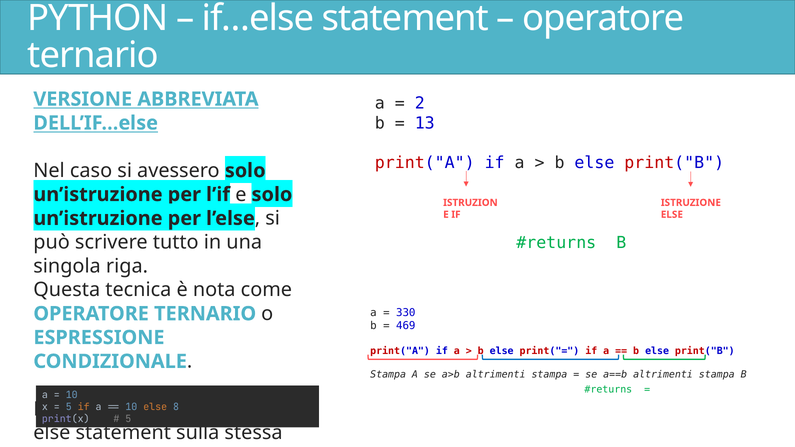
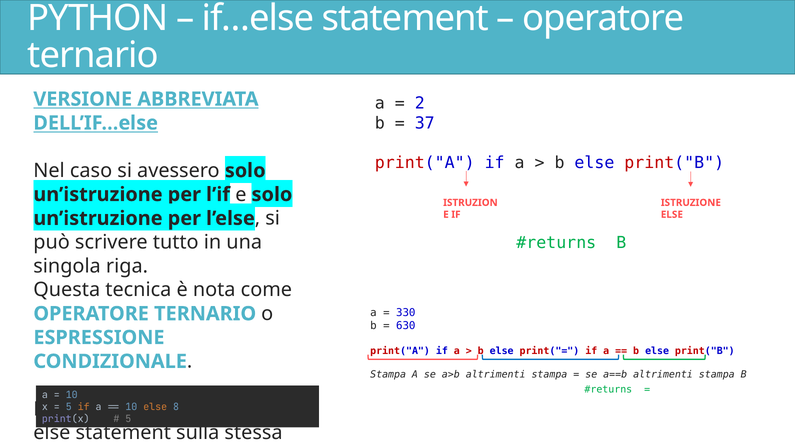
13: 13 -> 37 (425, 123)
469: 469 -> 630 (406, 326)
